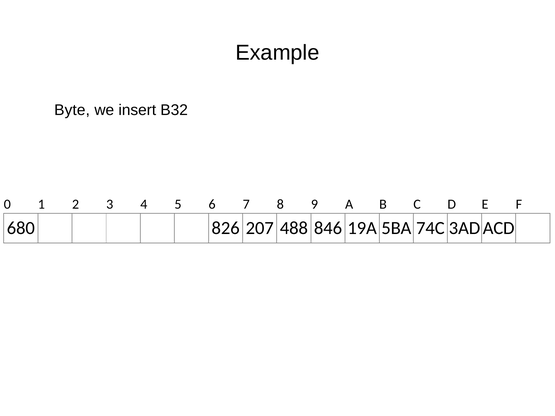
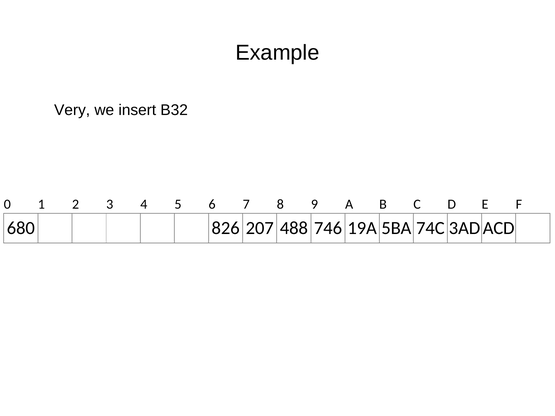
Byte: Byte -> Very (72, 110)
846: 846 -> 746 (328, 228)
